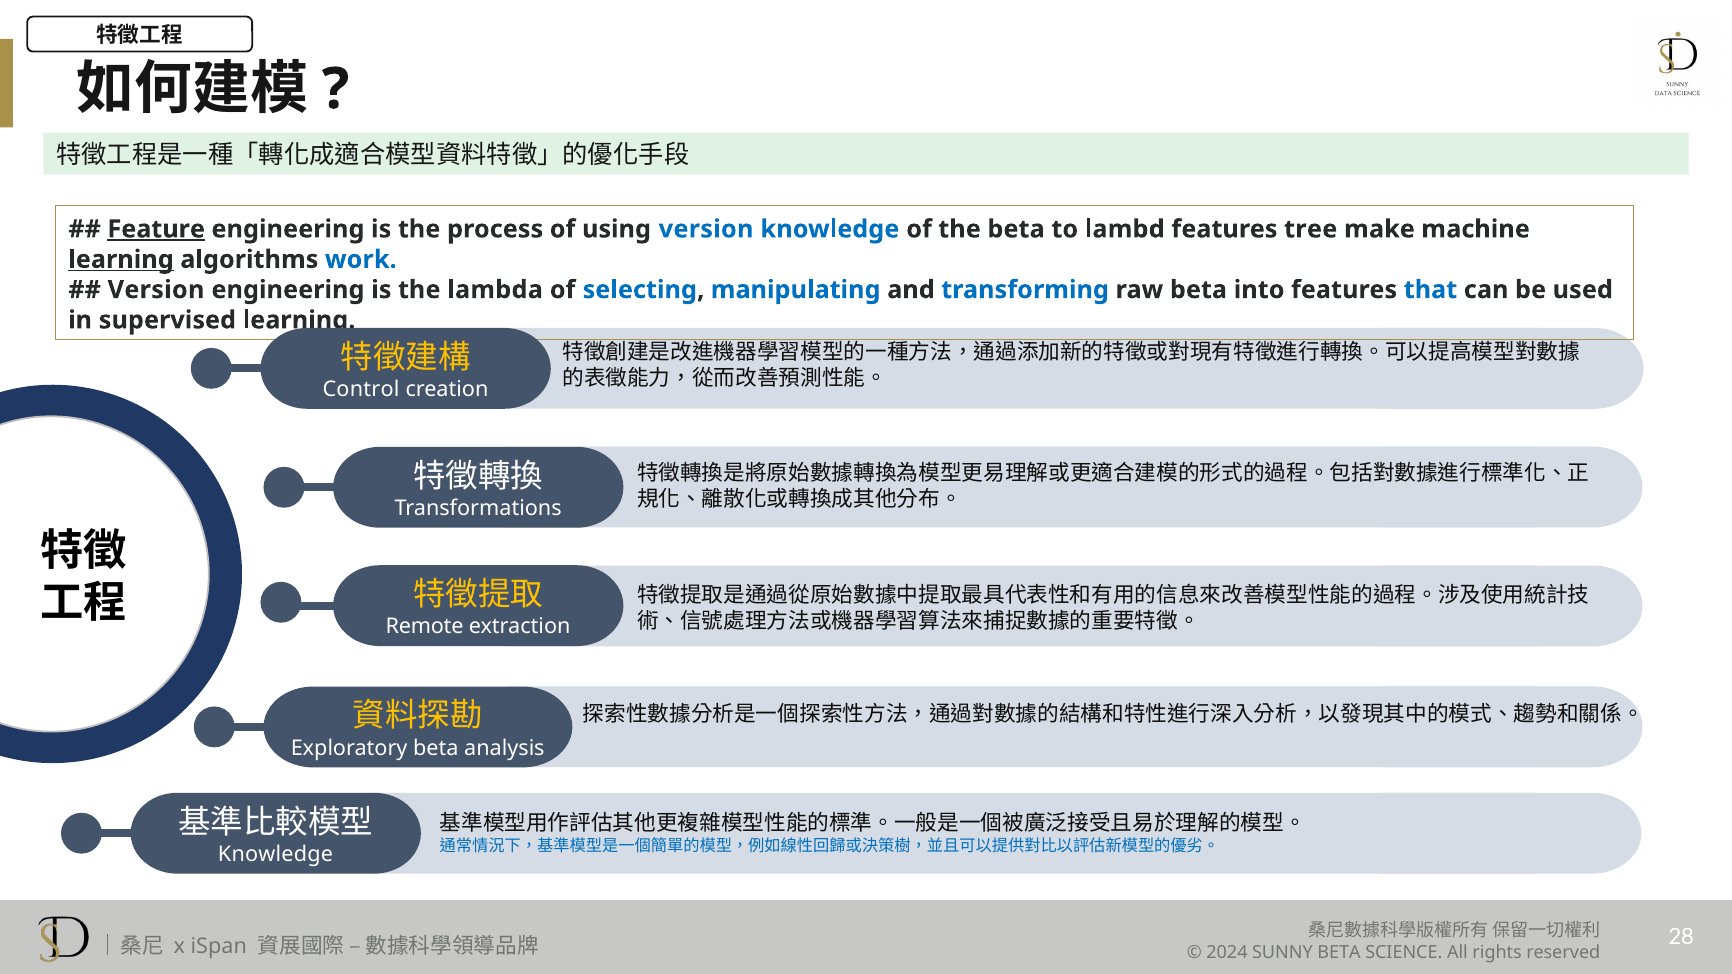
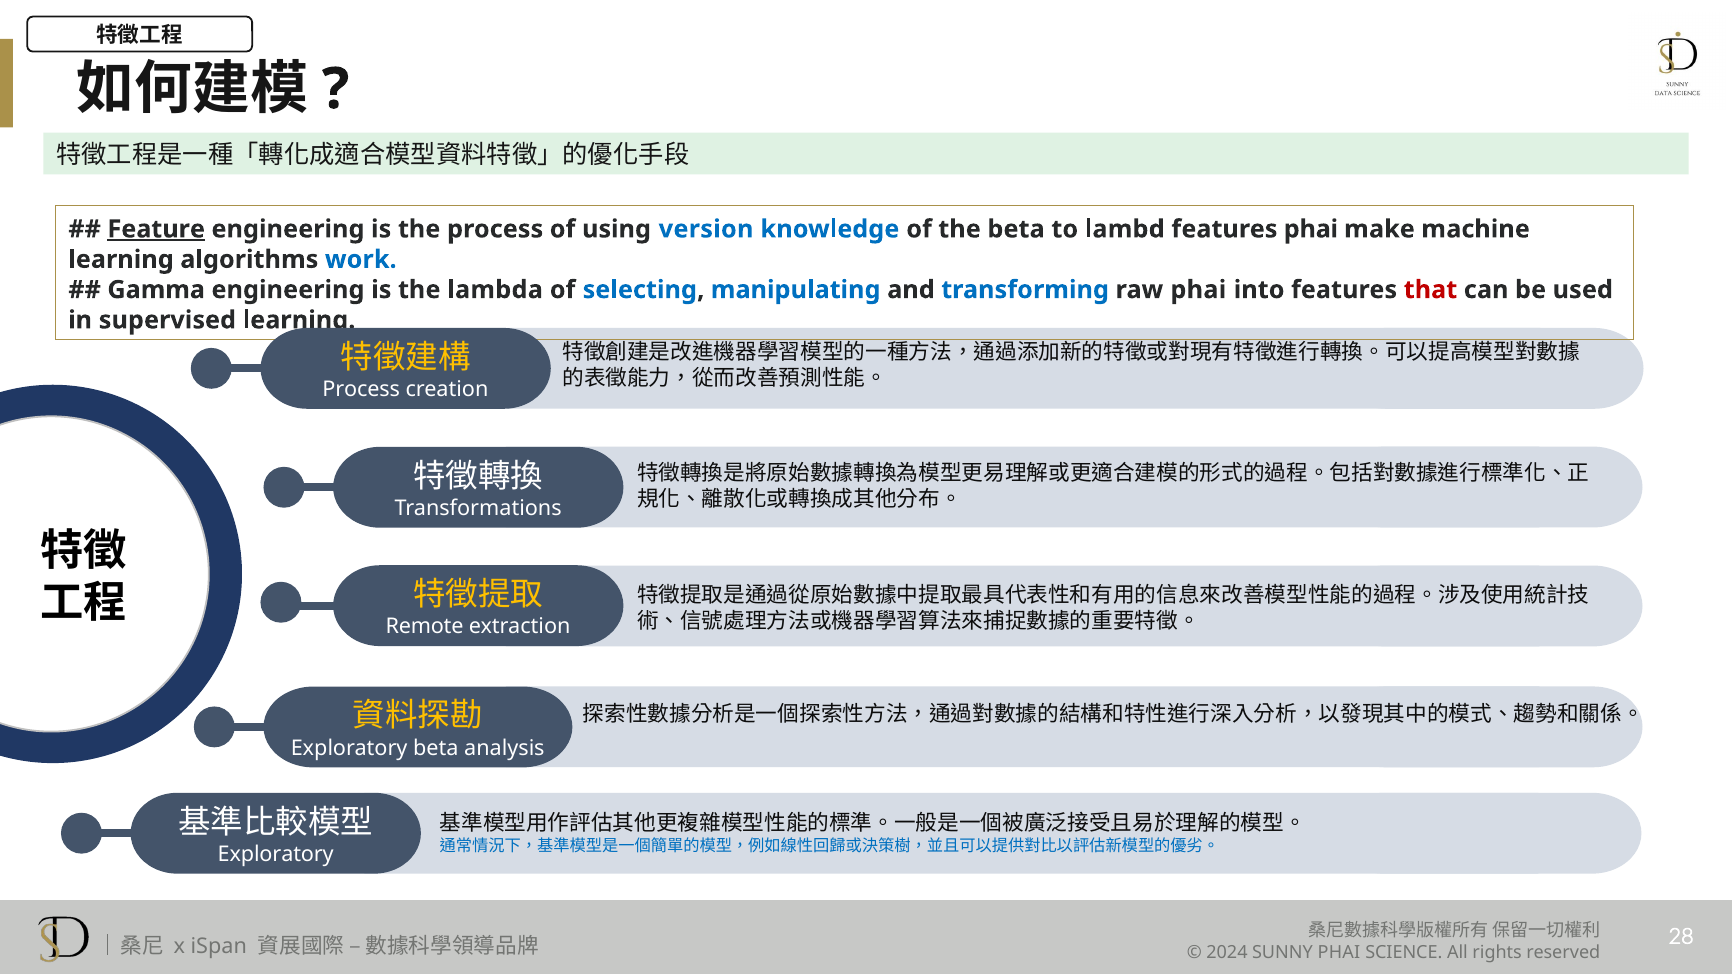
features tree: tree -> phai (1311, 229)
learning underline: present -> none (121, 260)
Version: Version -> Gamma (156, 290)
raw beta: beta -> phai (1198, 290)
that colour: blue -> red (1430, 290)
Control: Control -> Process (361, 389)
Knowledge: Knowledge -> Exploratory (276, 854)
BETA: BETA -> PHAI (1339, 953)
